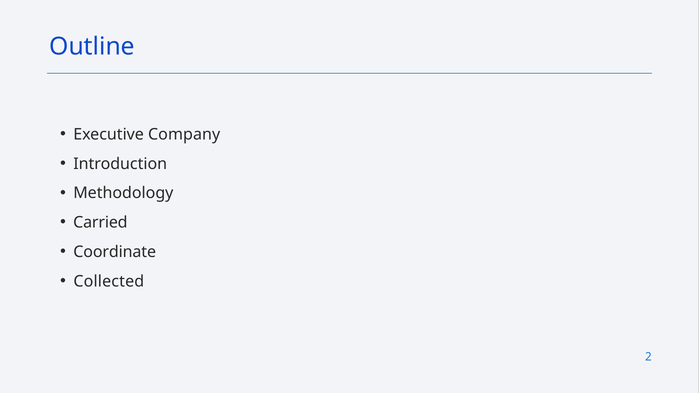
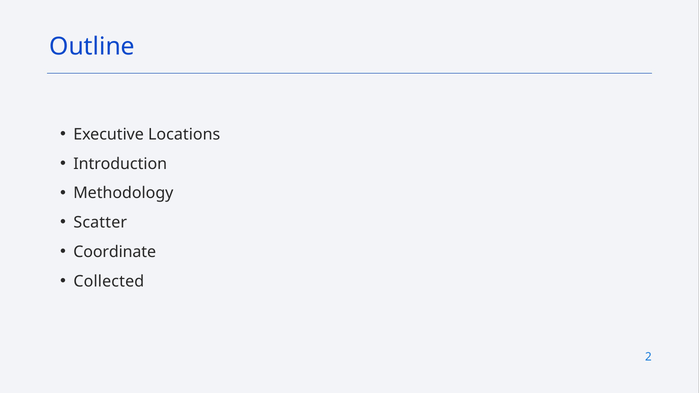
Company: Company -> Locations (184, 134)
Carried: Carried -> Scatter (100, 223)
